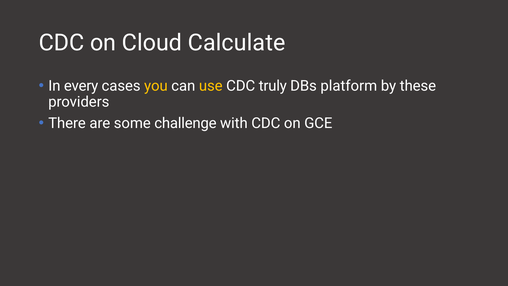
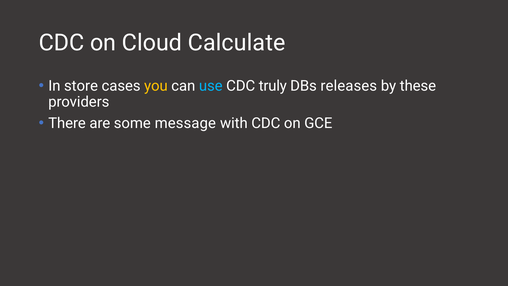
every: every -> store (81, 86)
use colour: yellow -> light blue (211, 86)
platform: platform -> releases (349, 86)
challenge: challenge -> message (185, 123)
